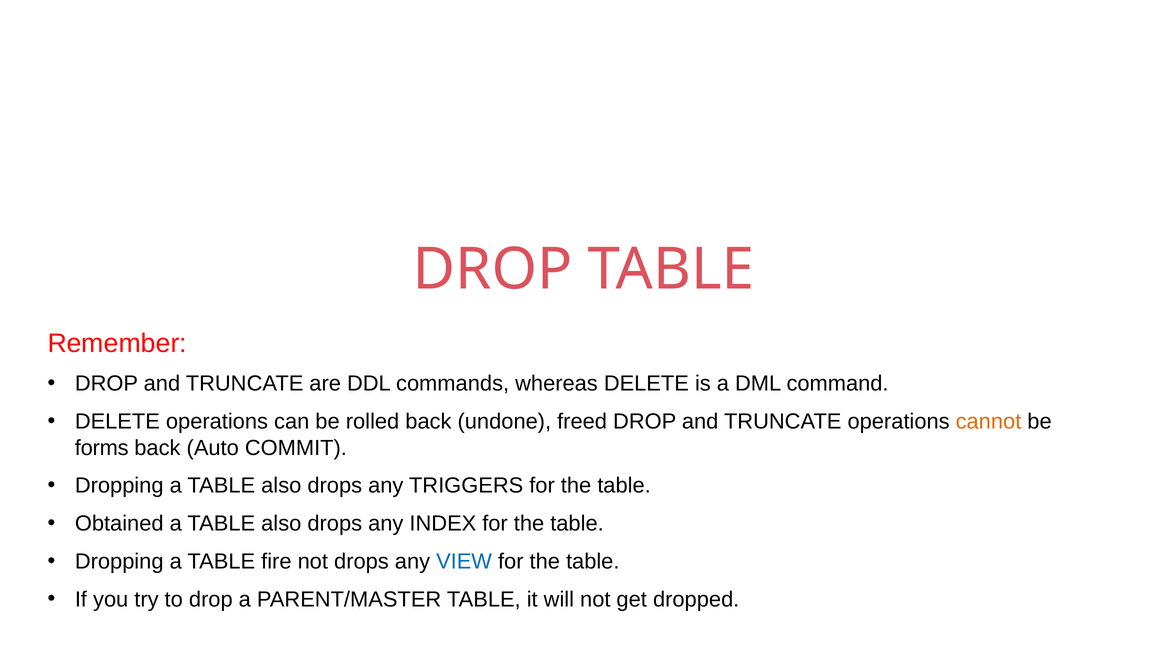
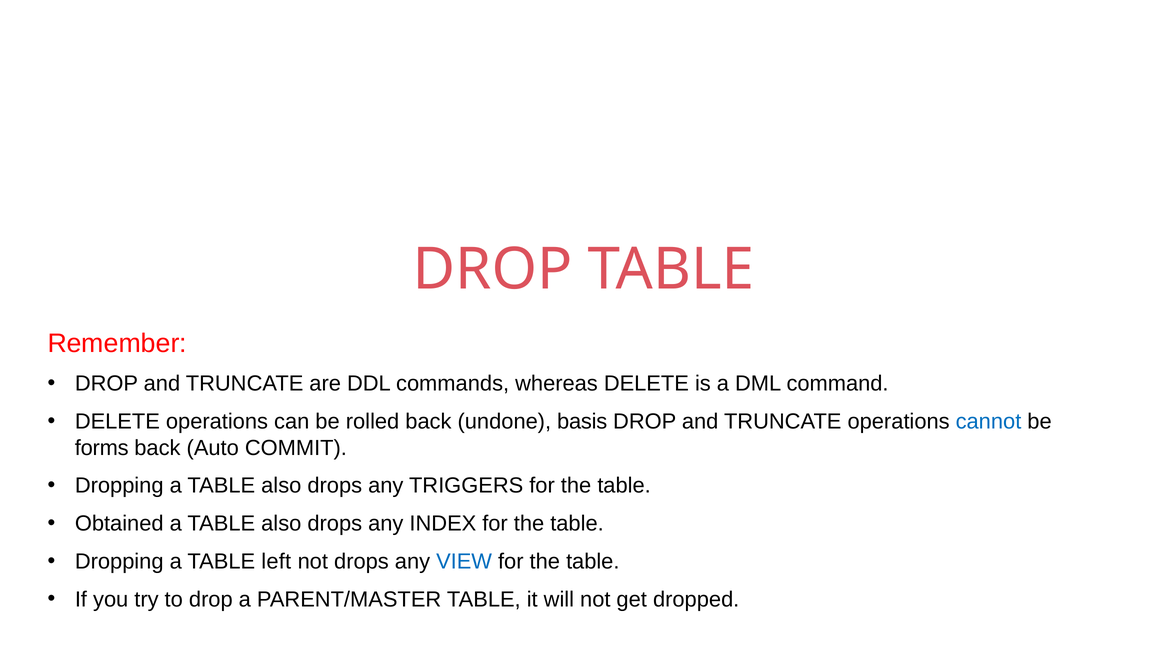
freed: freed -> basis (582, 422)
cannot colour: orange -> blue (988, 422)
fire: fire -> left (276, 562)
